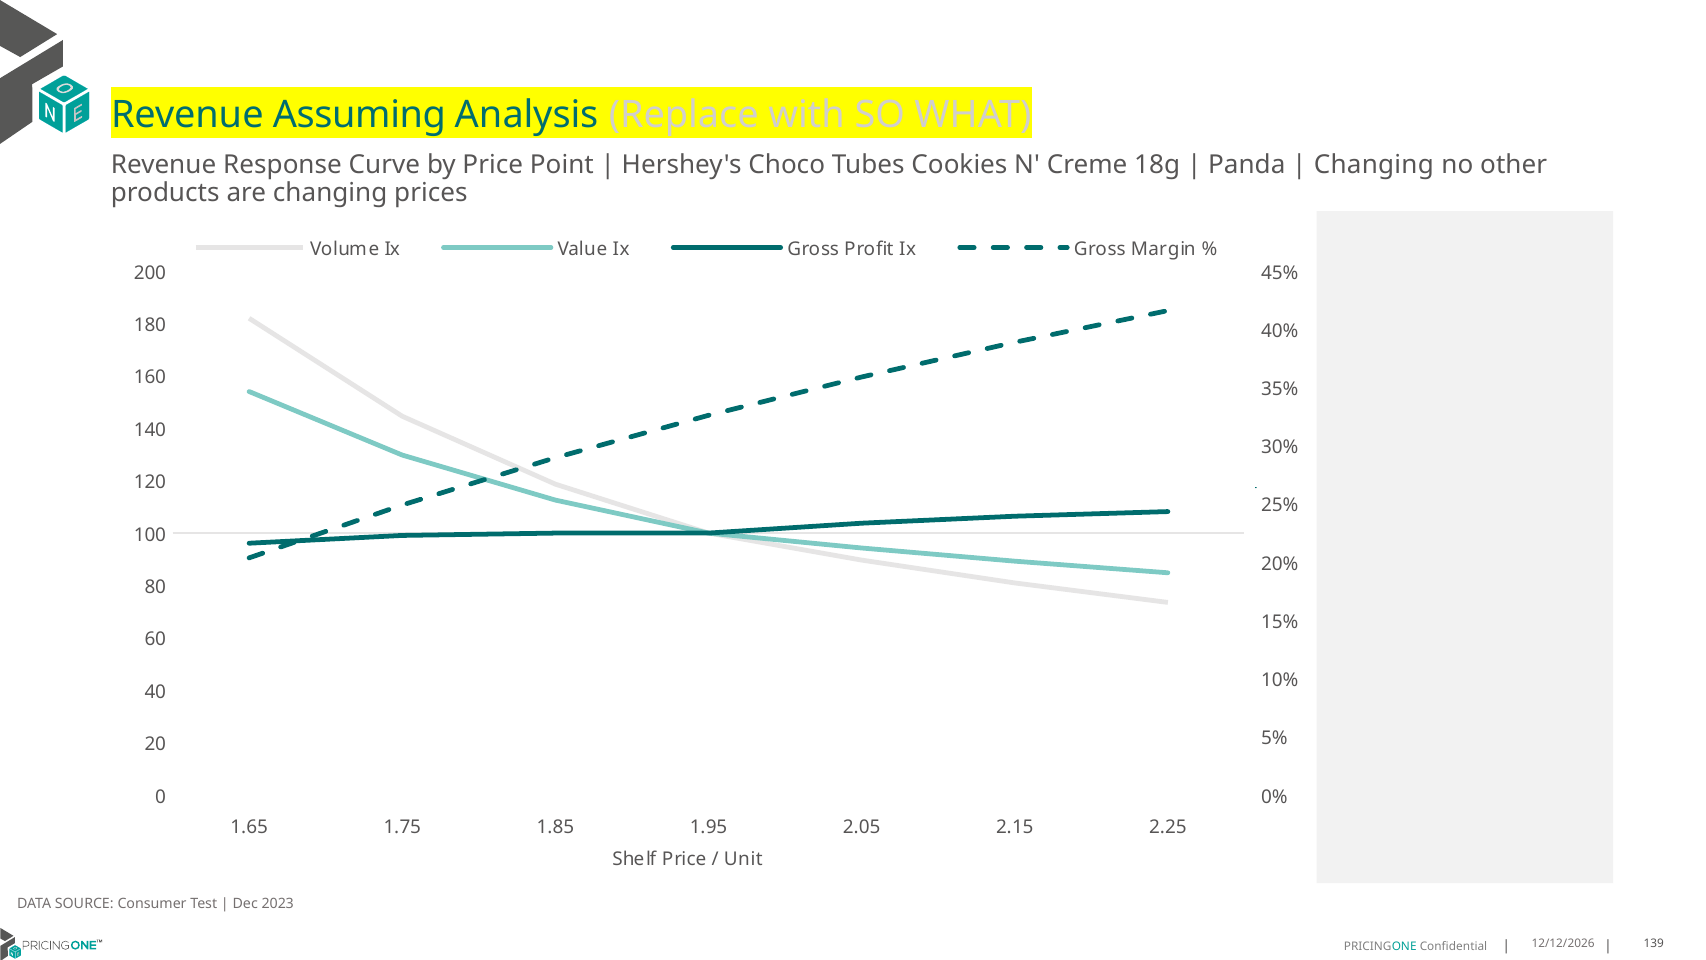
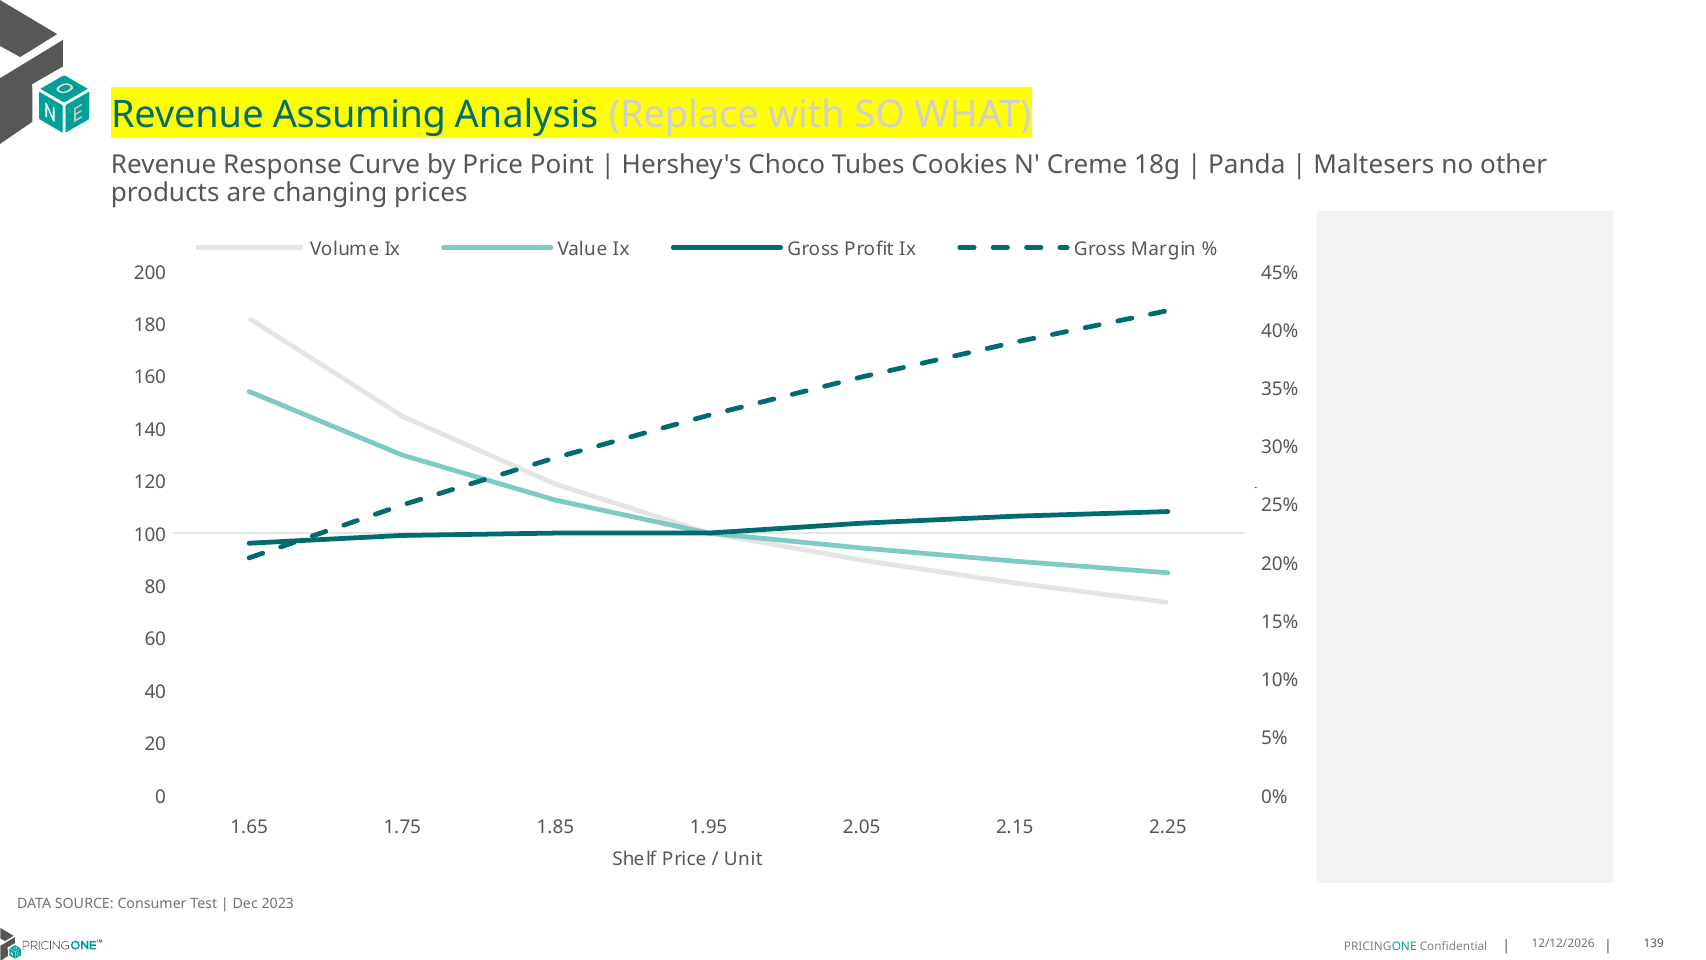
Changing: Changing -> Maltesers (1374, 165)
